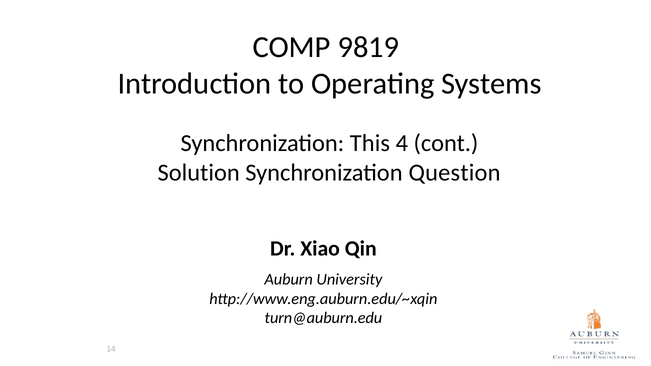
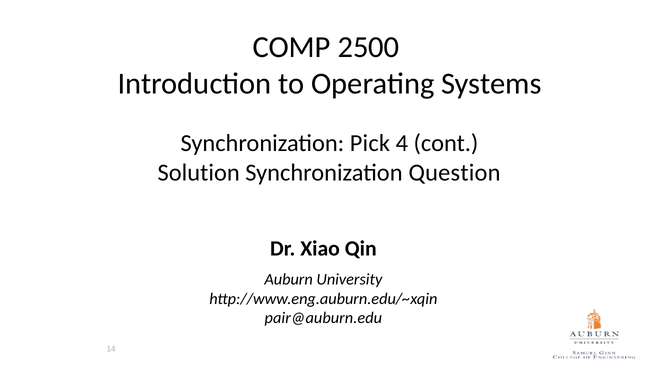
9819: 9819 -> 2500 (368, 47)
This: This -> Pick (370, 143)
turn@auburn.edu: turn@auburn.edu -> pair@auburn.edu (323, 318)
